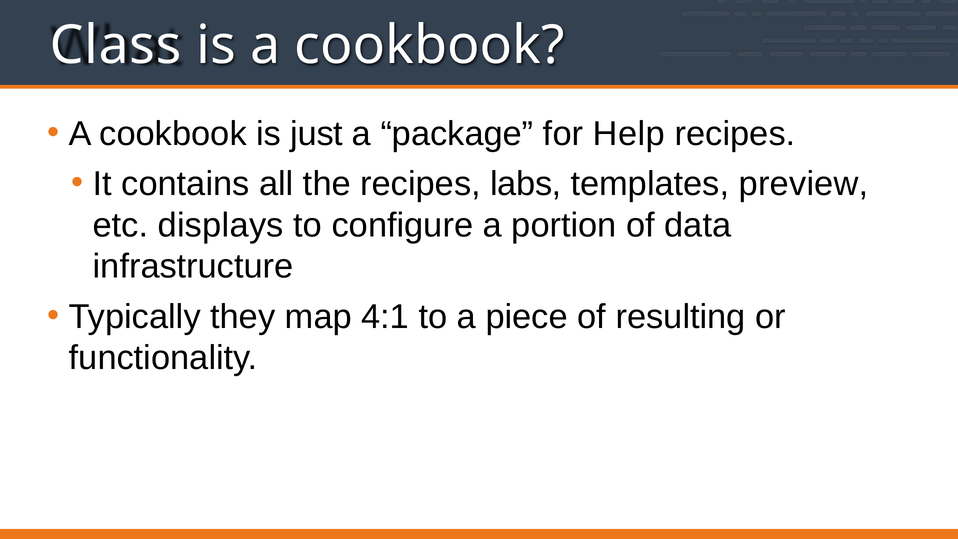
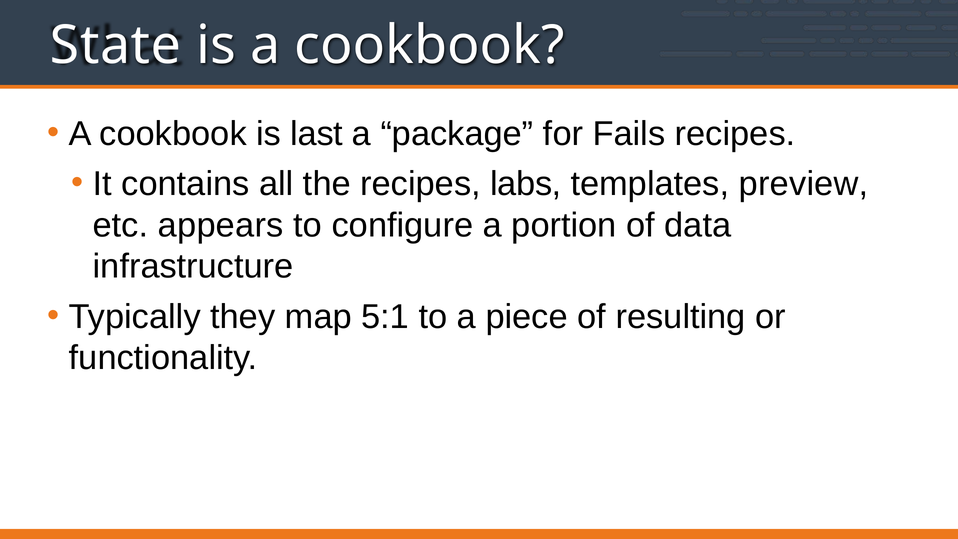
Class: Class -> State (116, 46)
just: just -> last (317, 134)
Help: Help -> Fails (629, 134)
displays: displays -> appears (221, 225)
4:1: 4:1 -> 5:1 (385, 317)
